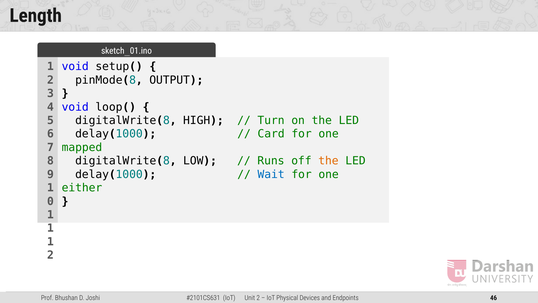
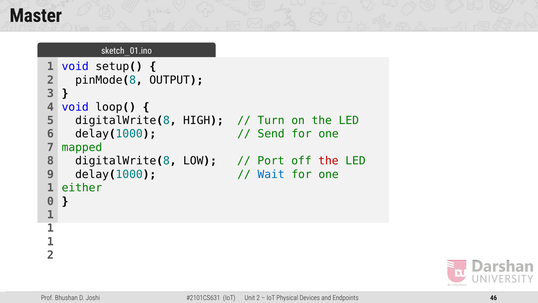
Length: Length -> Master (36, 16)
Card: Card -> Send (271, 134)
Runs: Runs -> Port (271, 161)
the colour: orange -> red (328, 161)
